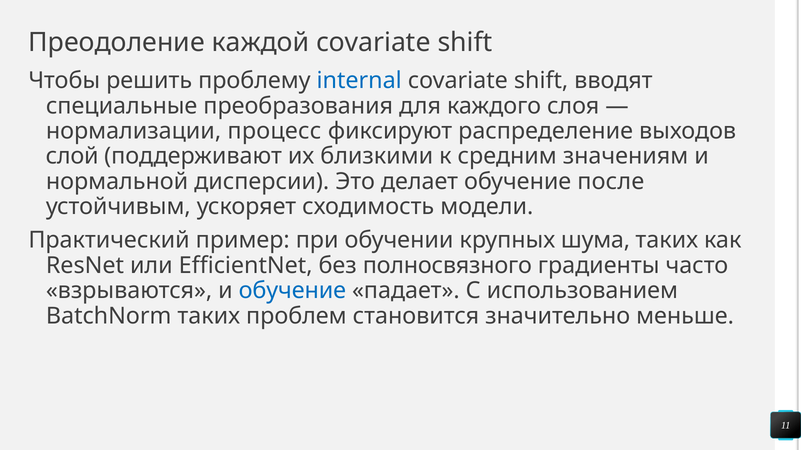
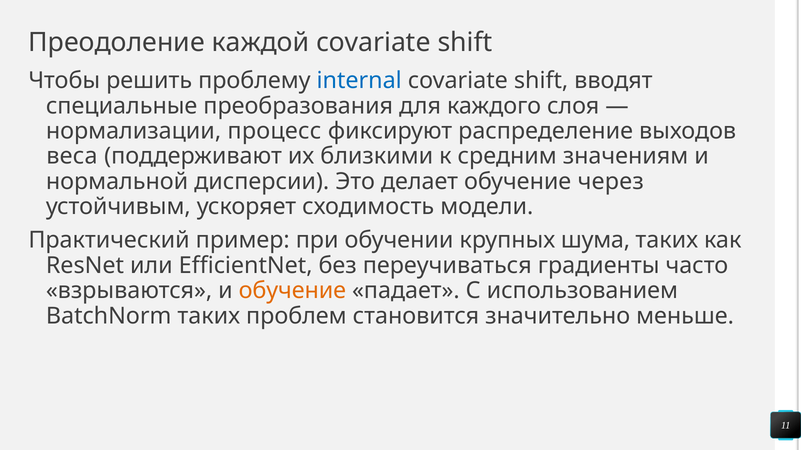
слой: слой -> веса (72, 156)
после: после -> через (611, 182)
полносвязного: полносвязного -> переучиваться (447, 266)
обучение colour: blue -> orange (292, 291)
